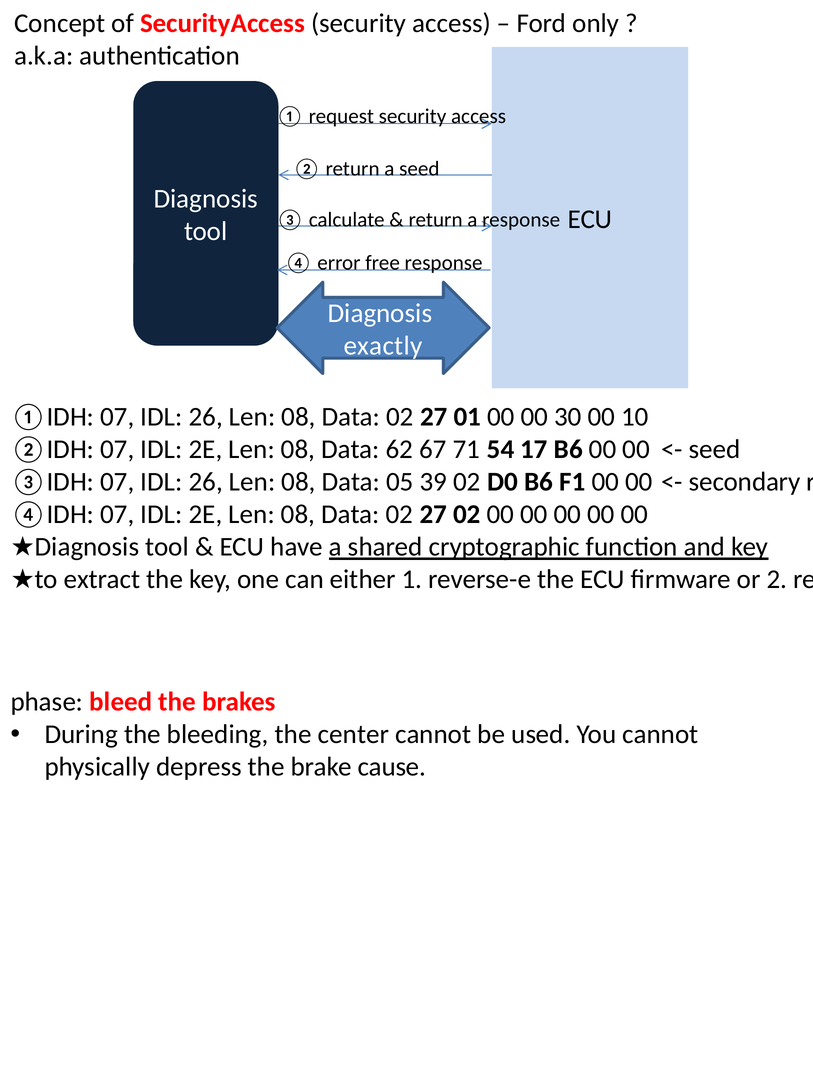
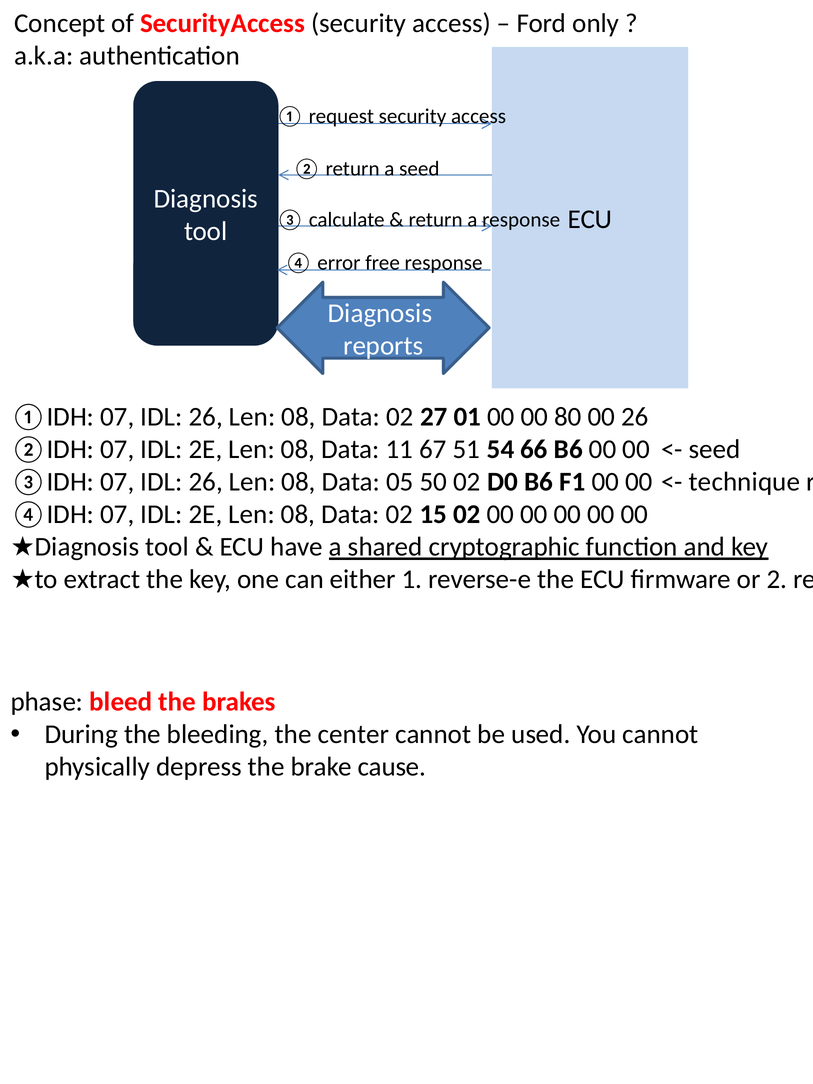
exactly: exactly -> reports (383, 346)
30: 30 -> 80 (568, 417)
00 10: 10 -> 26 (635, 417)
62: 62 -> 11 (399, 449)
71: 71 -> 51 (466, 449)
17: 17 -> 66 (534, 449)
39: 39 -> 50 (433, 482)
secondary: secondary -> technique (745, 482)
27: 27 -> 15 (433, 514)
